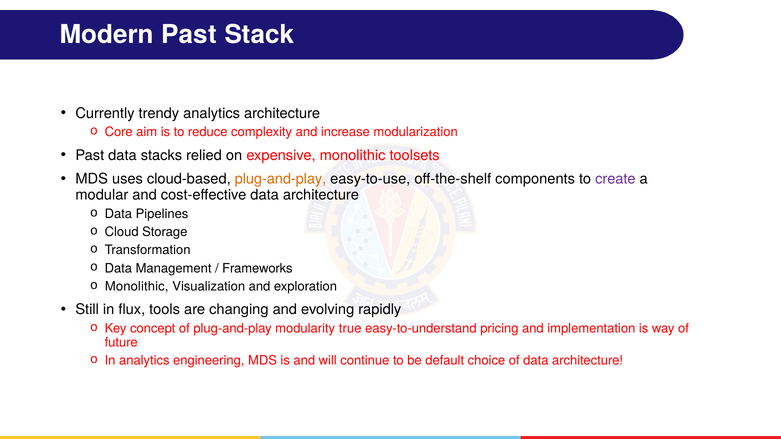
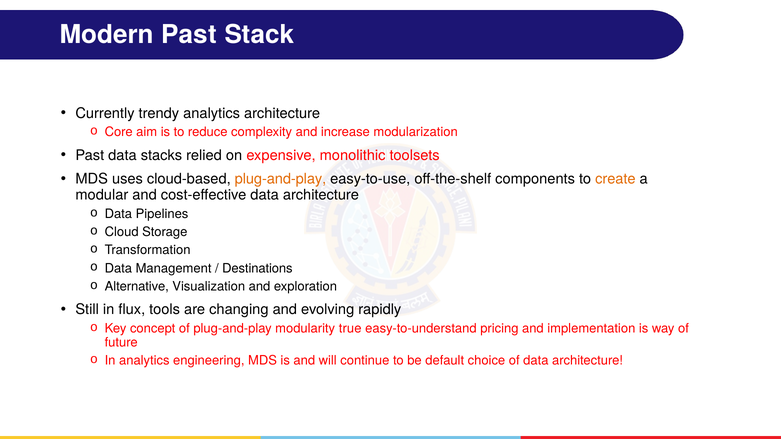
create colour: purple -> orange (615, 179)
Frameworks: Frameworks -> Destinations (257, 268)
Monolithic: Monolithic -> Alternative (137, 287)
